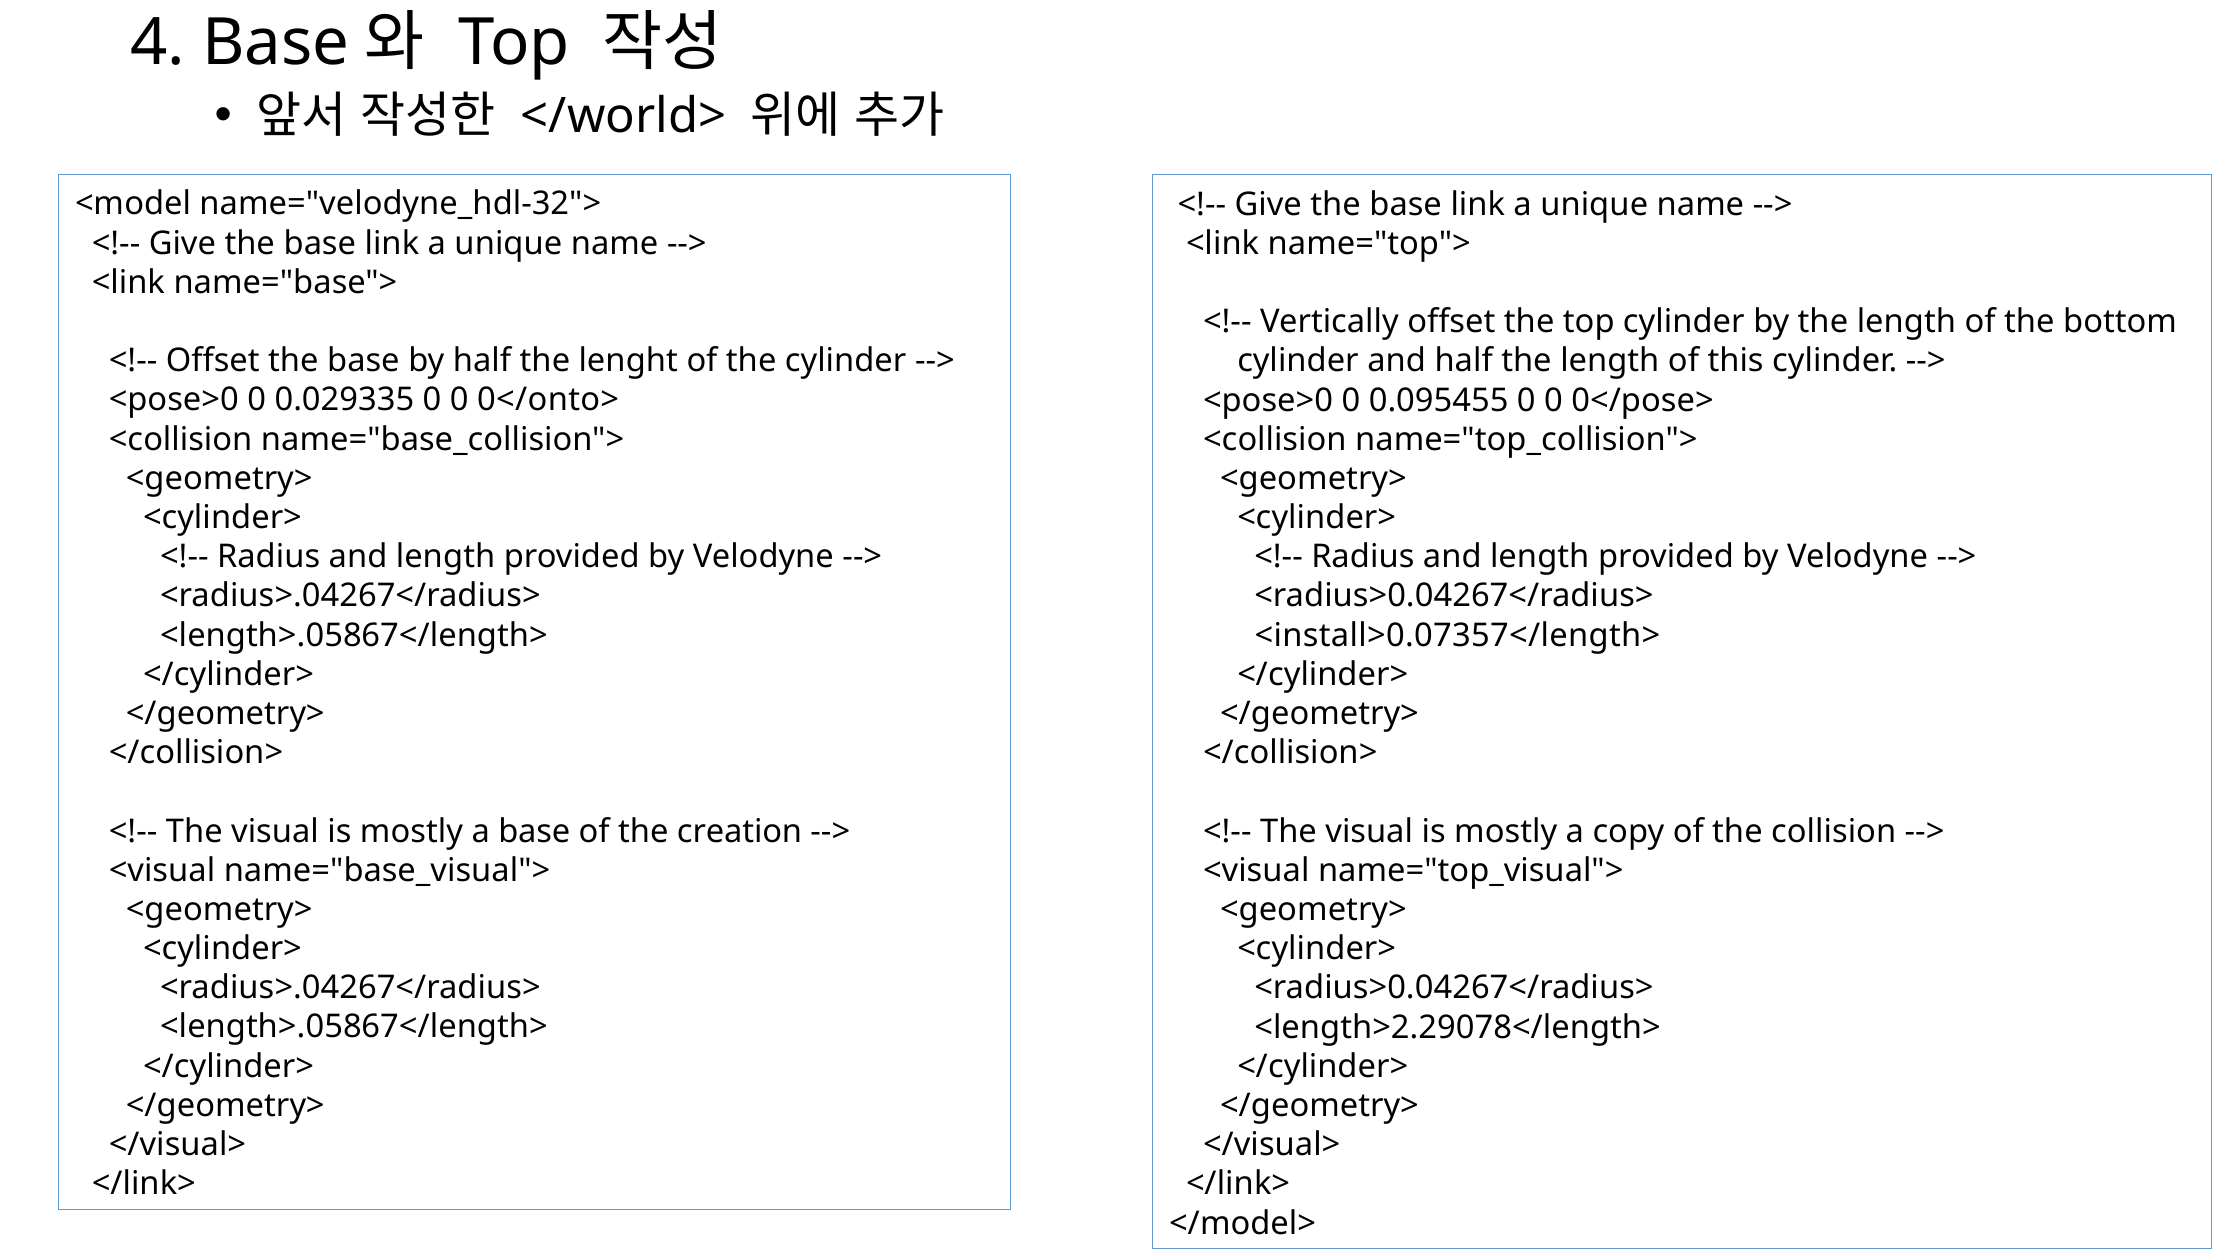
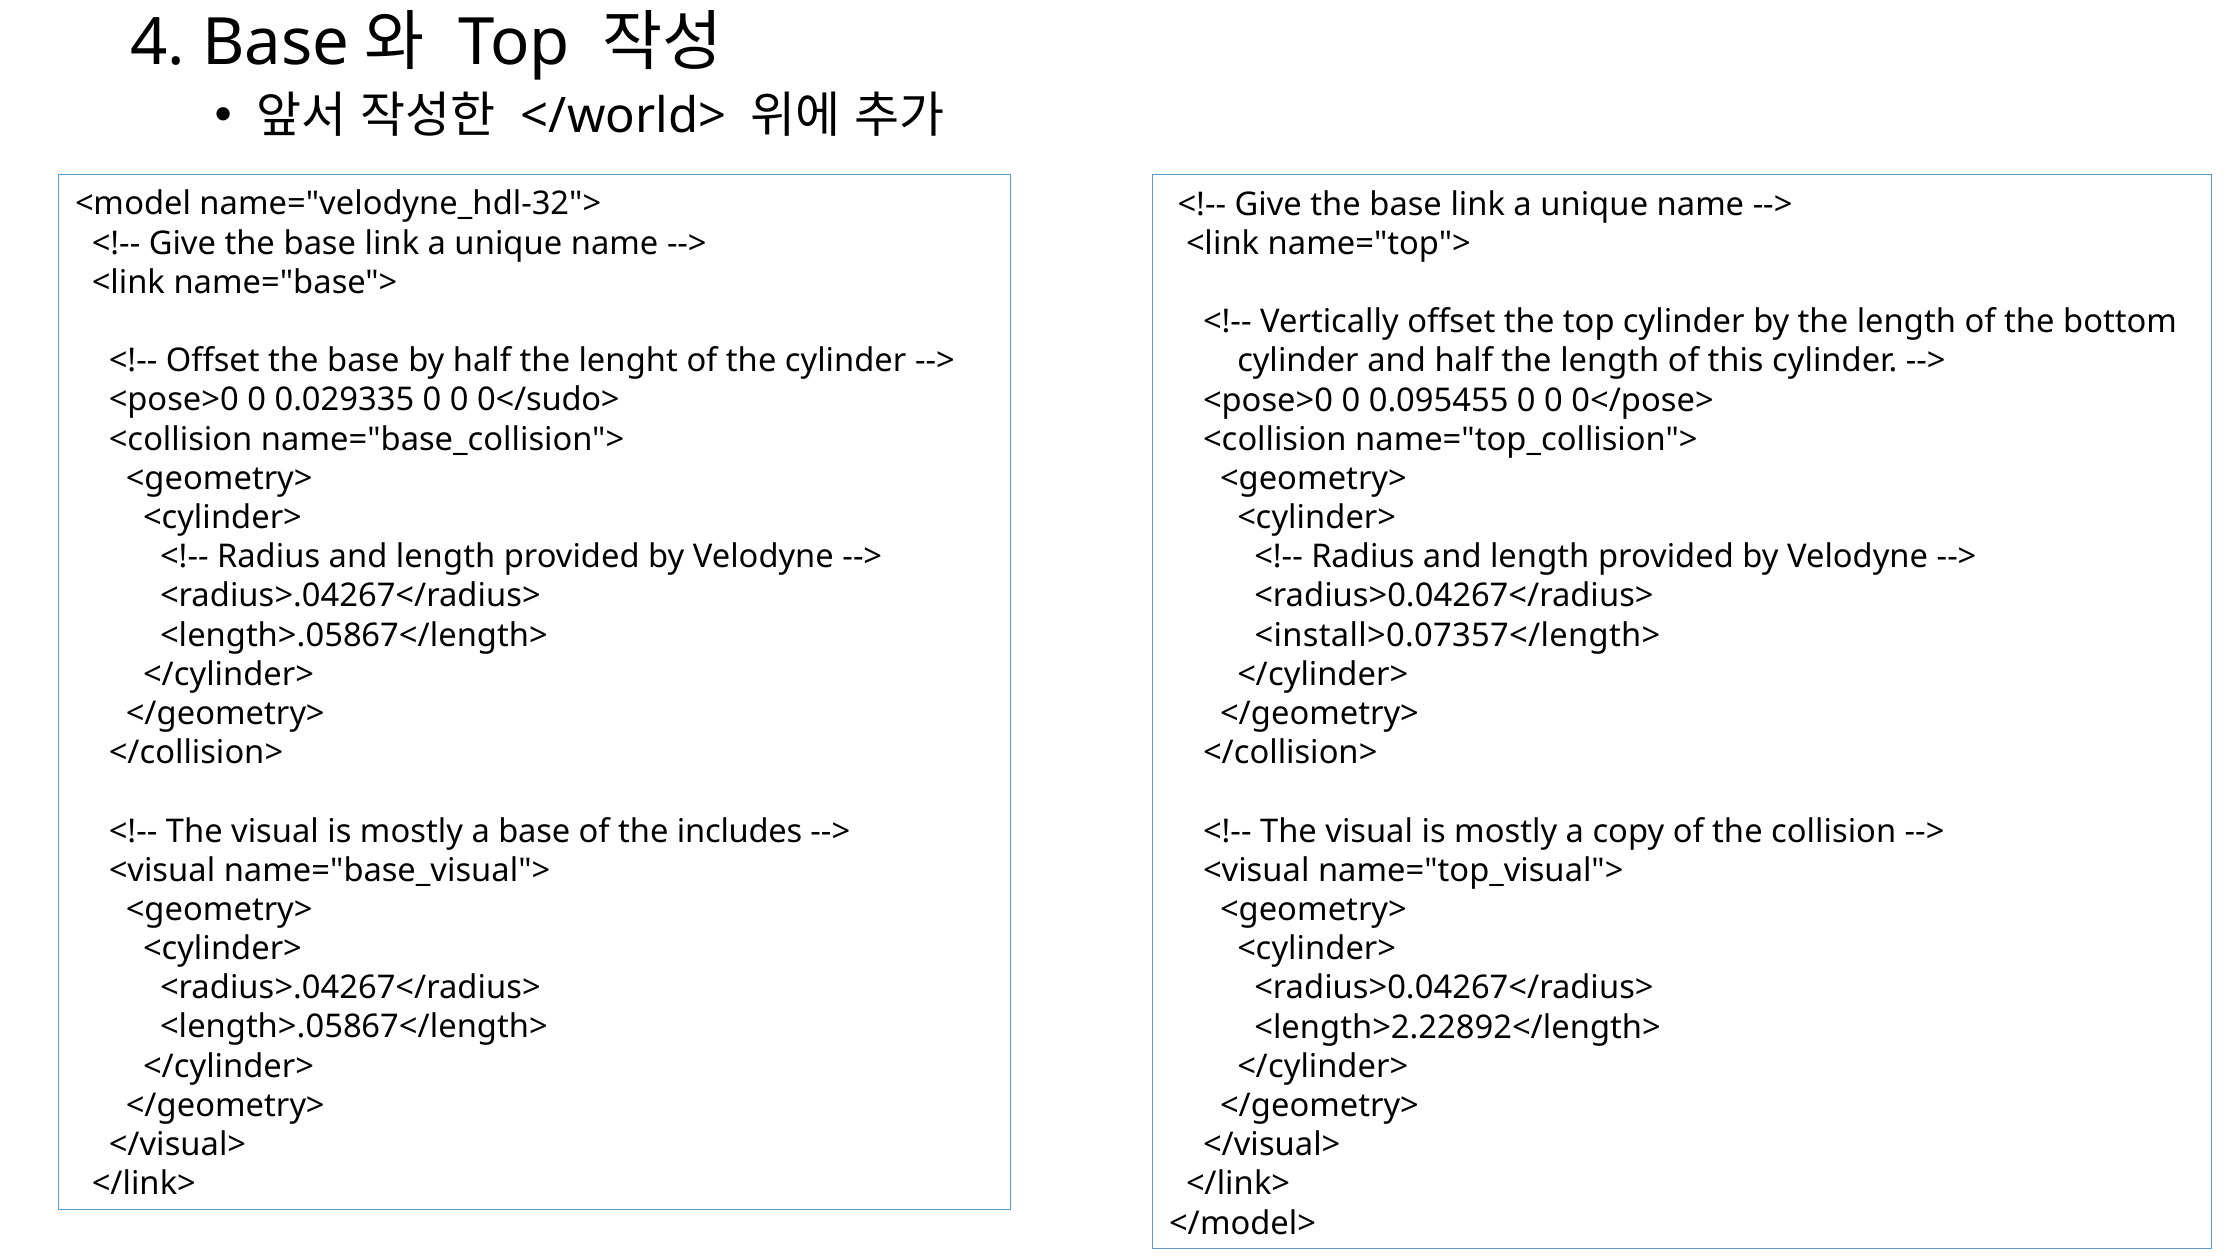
0</onto>: 0</onto> -> 0</sudo> (548, 400)
creation: creation -> includes (740, 832)
<length>2.29078</length>: <length>2.29078</length> -> <length>2.22892</length> (1458, 1028)
